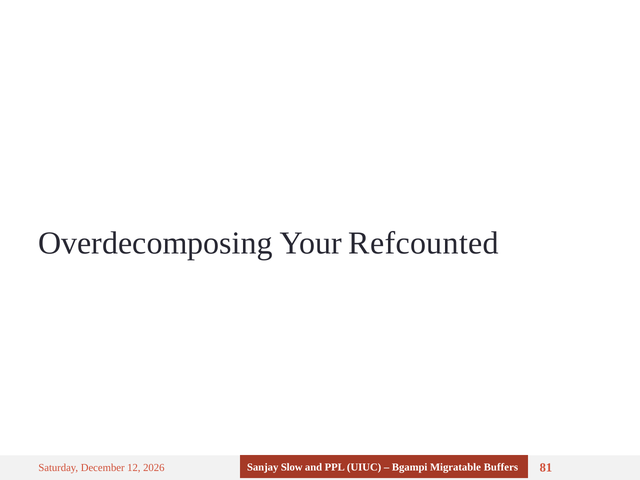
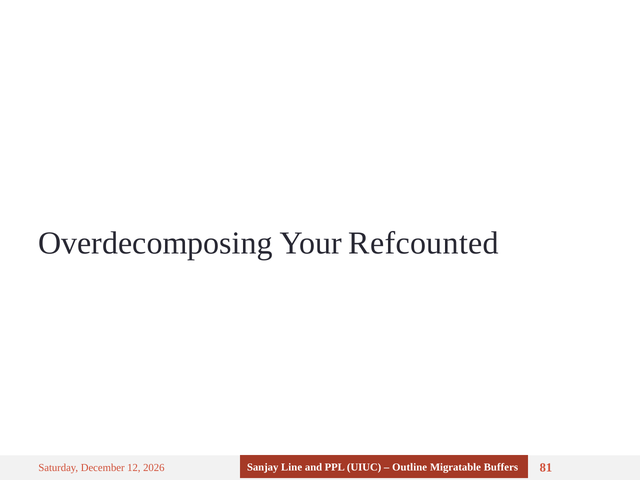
Slow: Slow -> Line (292, 467)
Bgampi: Bgampi -> Outline (410, 467)
